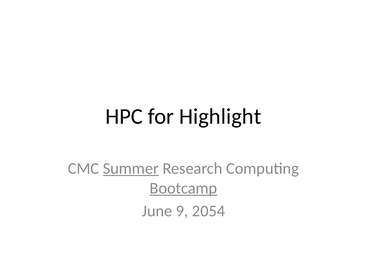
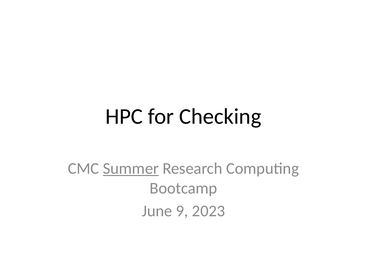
Highlight: Highlight -> Checking (220, 117)
Bootcamp underline: present -> none (183, 188)
2054: 2054 -> 2023 (209, 211)
